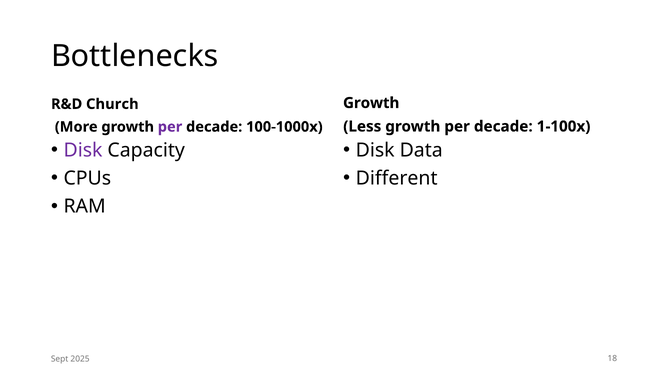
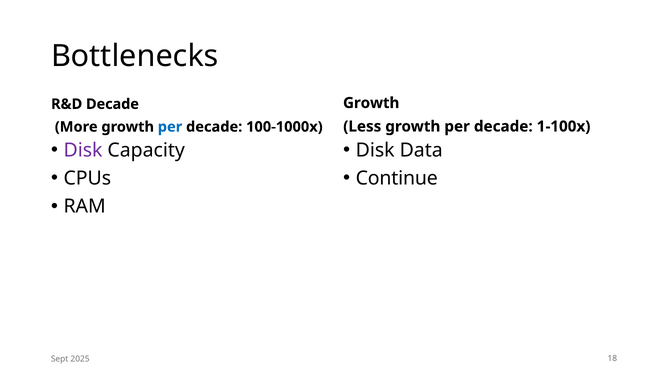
R&D Church: Church -> Decade (112, 104)
per colour: purple -> blue (170, 127)
Different: Different -> Continue (397, 178)
